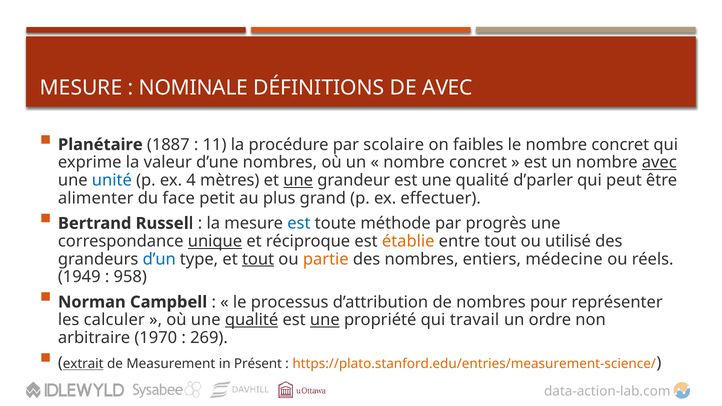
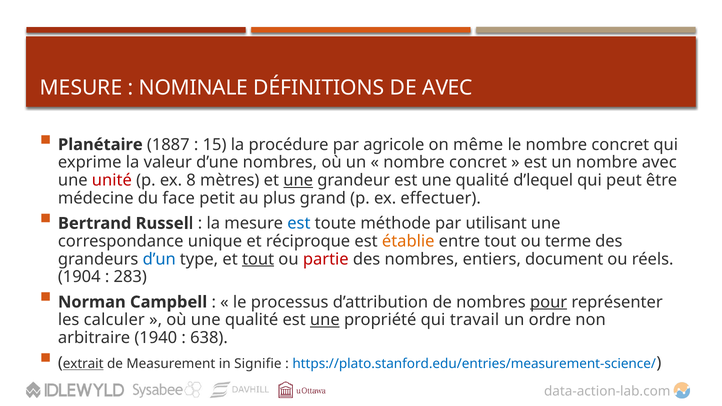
11: 11 -> 15 (215, 145)
scolaire: scolaire -> agricole (394, 145)
faibles: faibles -> même (478, 145)
avec underline: present -> none (659, 163)
unité colour: blue -> red (112, 180)
4: 4 -> 8 (191, 180)
d’parler: d’parler -> d’lequel (543, 180)
alimenter: alimenter -> médecine (96, 198)
progrès: progrès -> utilisant (496, 223)
unique underline: present -> none (215, 241)
utilisé: utilisé -> terme (568, 241)
partie colour: orange -> red (326, 259)
médecine: médecine -> document (564, 259)
1949: 1949 -> 1904 (79, 277)
958: 958 -> 283 (130, 277)
pour underline: none -> present (549, 302)
qualité underline: present -> none (252, 320)
1970: 1970 -> 1940 (156, 338)
269: 269 -> 638 (209, 338)
Présent: Présent -> Signifie (258, 364)
https://plato.stanford.edu/entries/measurement-science/ colour: orange -> blue (474, 364)
